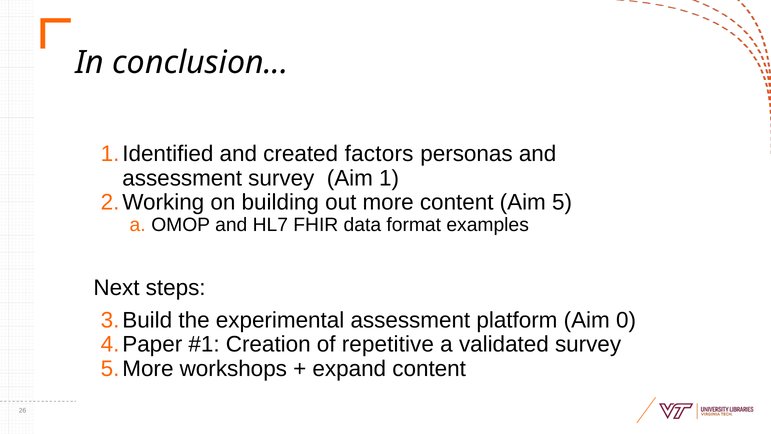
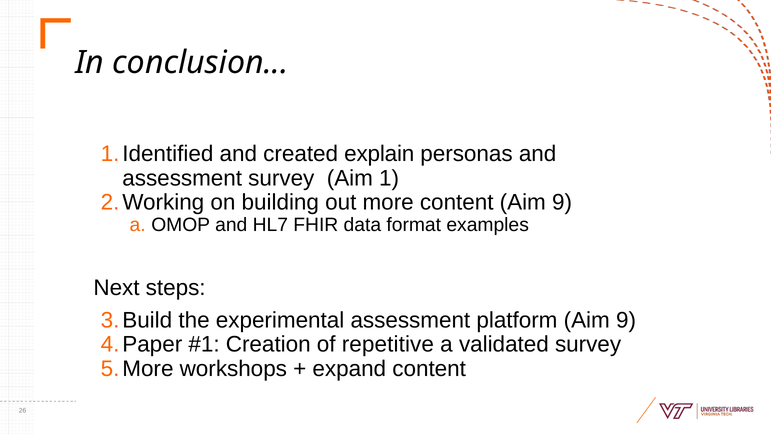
factors: factors -> explain (379, 154)
content Aim 5: 5 -> 9 (562, 202)
platform Aim 0: 0 -> 9 (626, 320)
